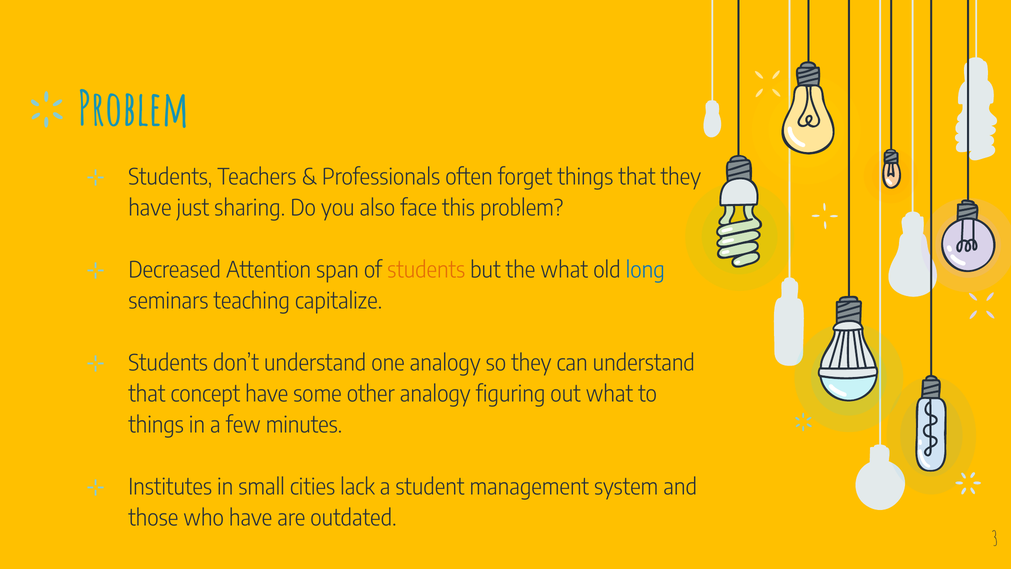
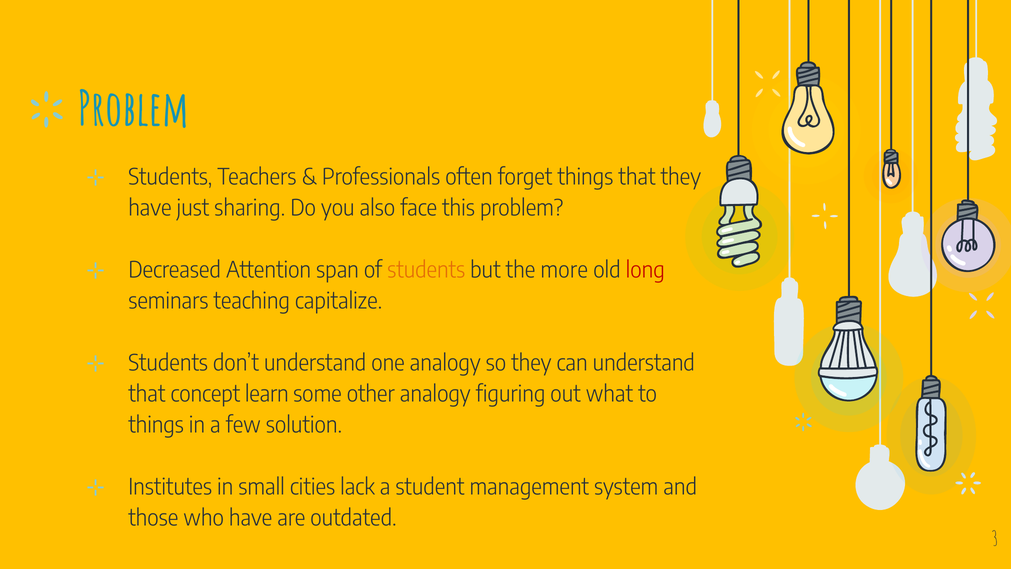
the what: what -> more (564, 270)
long colour: blue -> red (645, 270)
concept have: have -> learn (267, 394)
minutes: minutes -> solution (304, 425)
